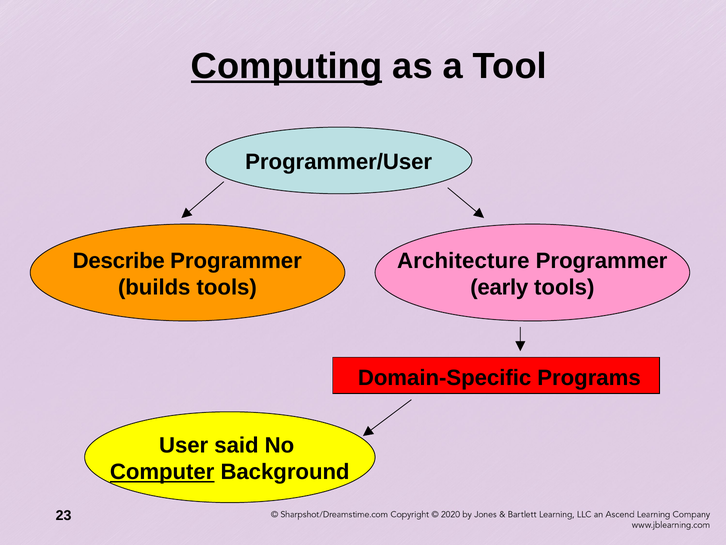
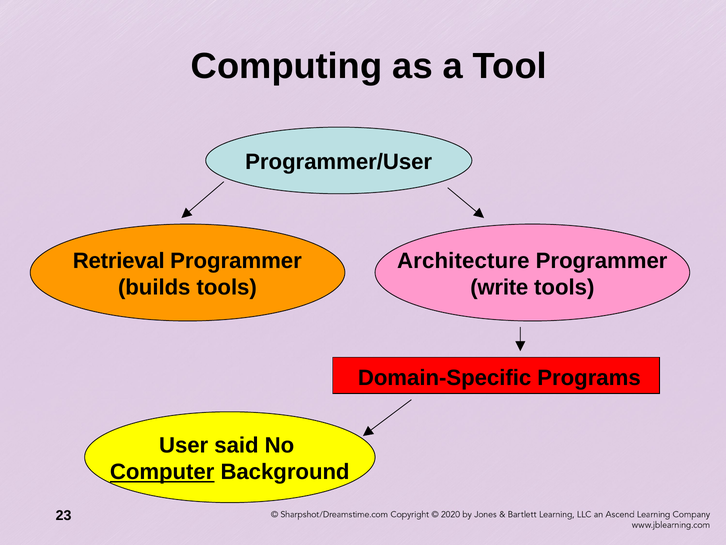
Computing underline: present -> none (287, 66)
Describe: Describe -> Retrieval (119, 260)
early: early -> write (499, 287)
